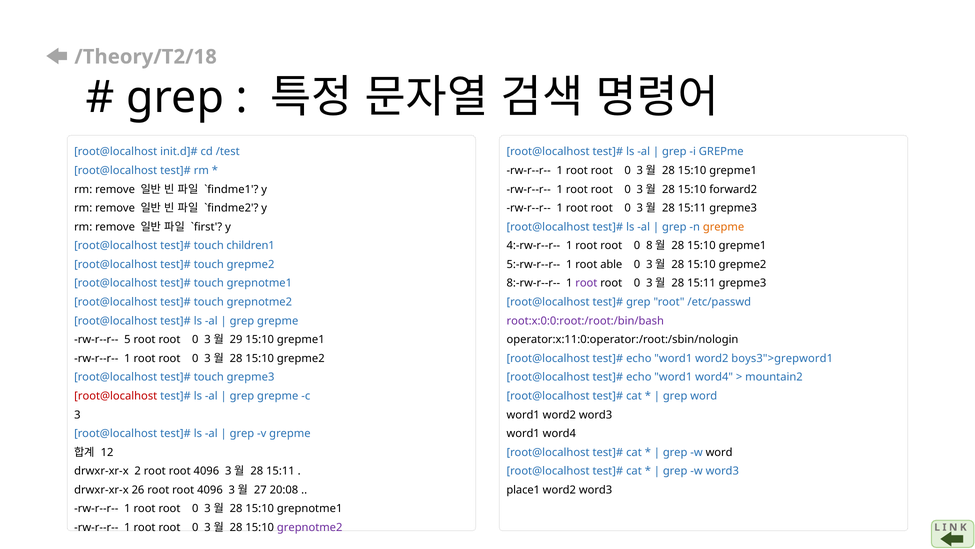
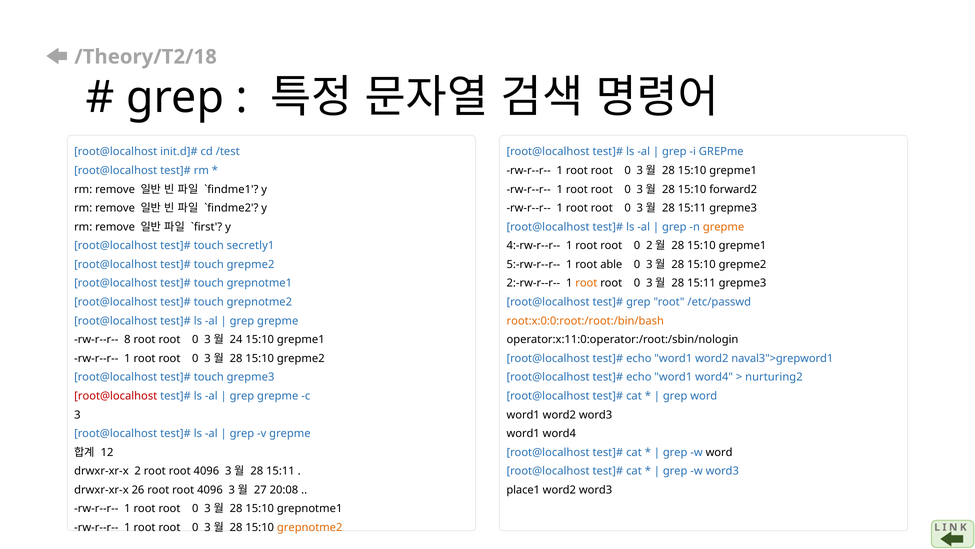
children1: children1 -> secretly1 (250, 245)
0 8: 8 -> 2 (649, 245)
8:-rw-r--r--: 8:-rw-r--r-- -> 2:-rw-r--r-- (533, 283)
root colour: purple -> orange (586, 283)
root:x:0:0:root:/root:/bin/bash colour: purple -> orange (585, 321)
5: 5 -> 8 (127, 339)
29: 29 -> 24 (236, 339)
boys3">grepword1: boys3">grepword1 -> naval3">grepword1 (782, 358)
mountain2: mountain2 -> nurturing2 (774, 377)
grepnotme2 colour: purple -> orange (310, 527)
